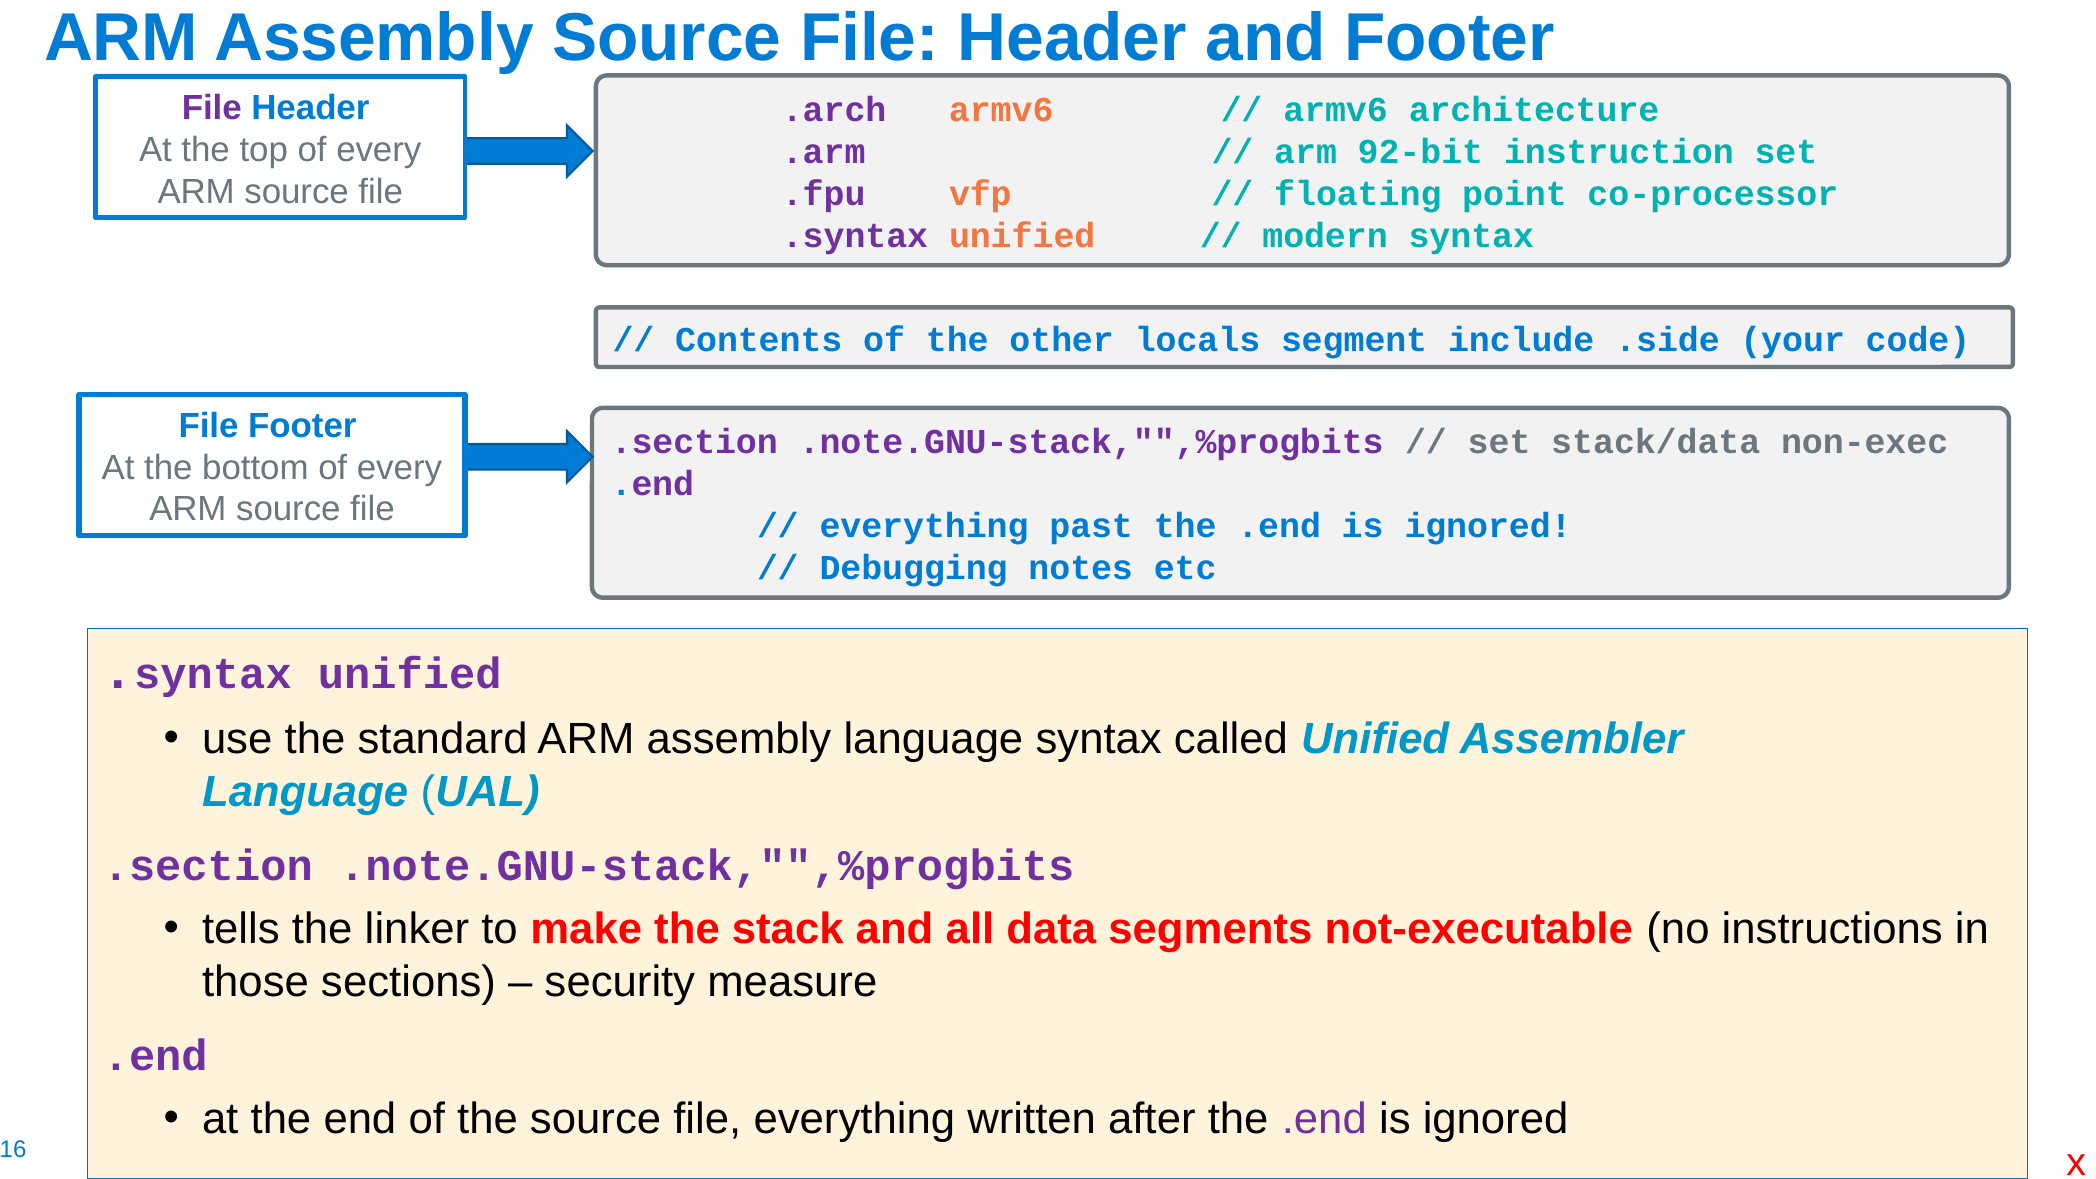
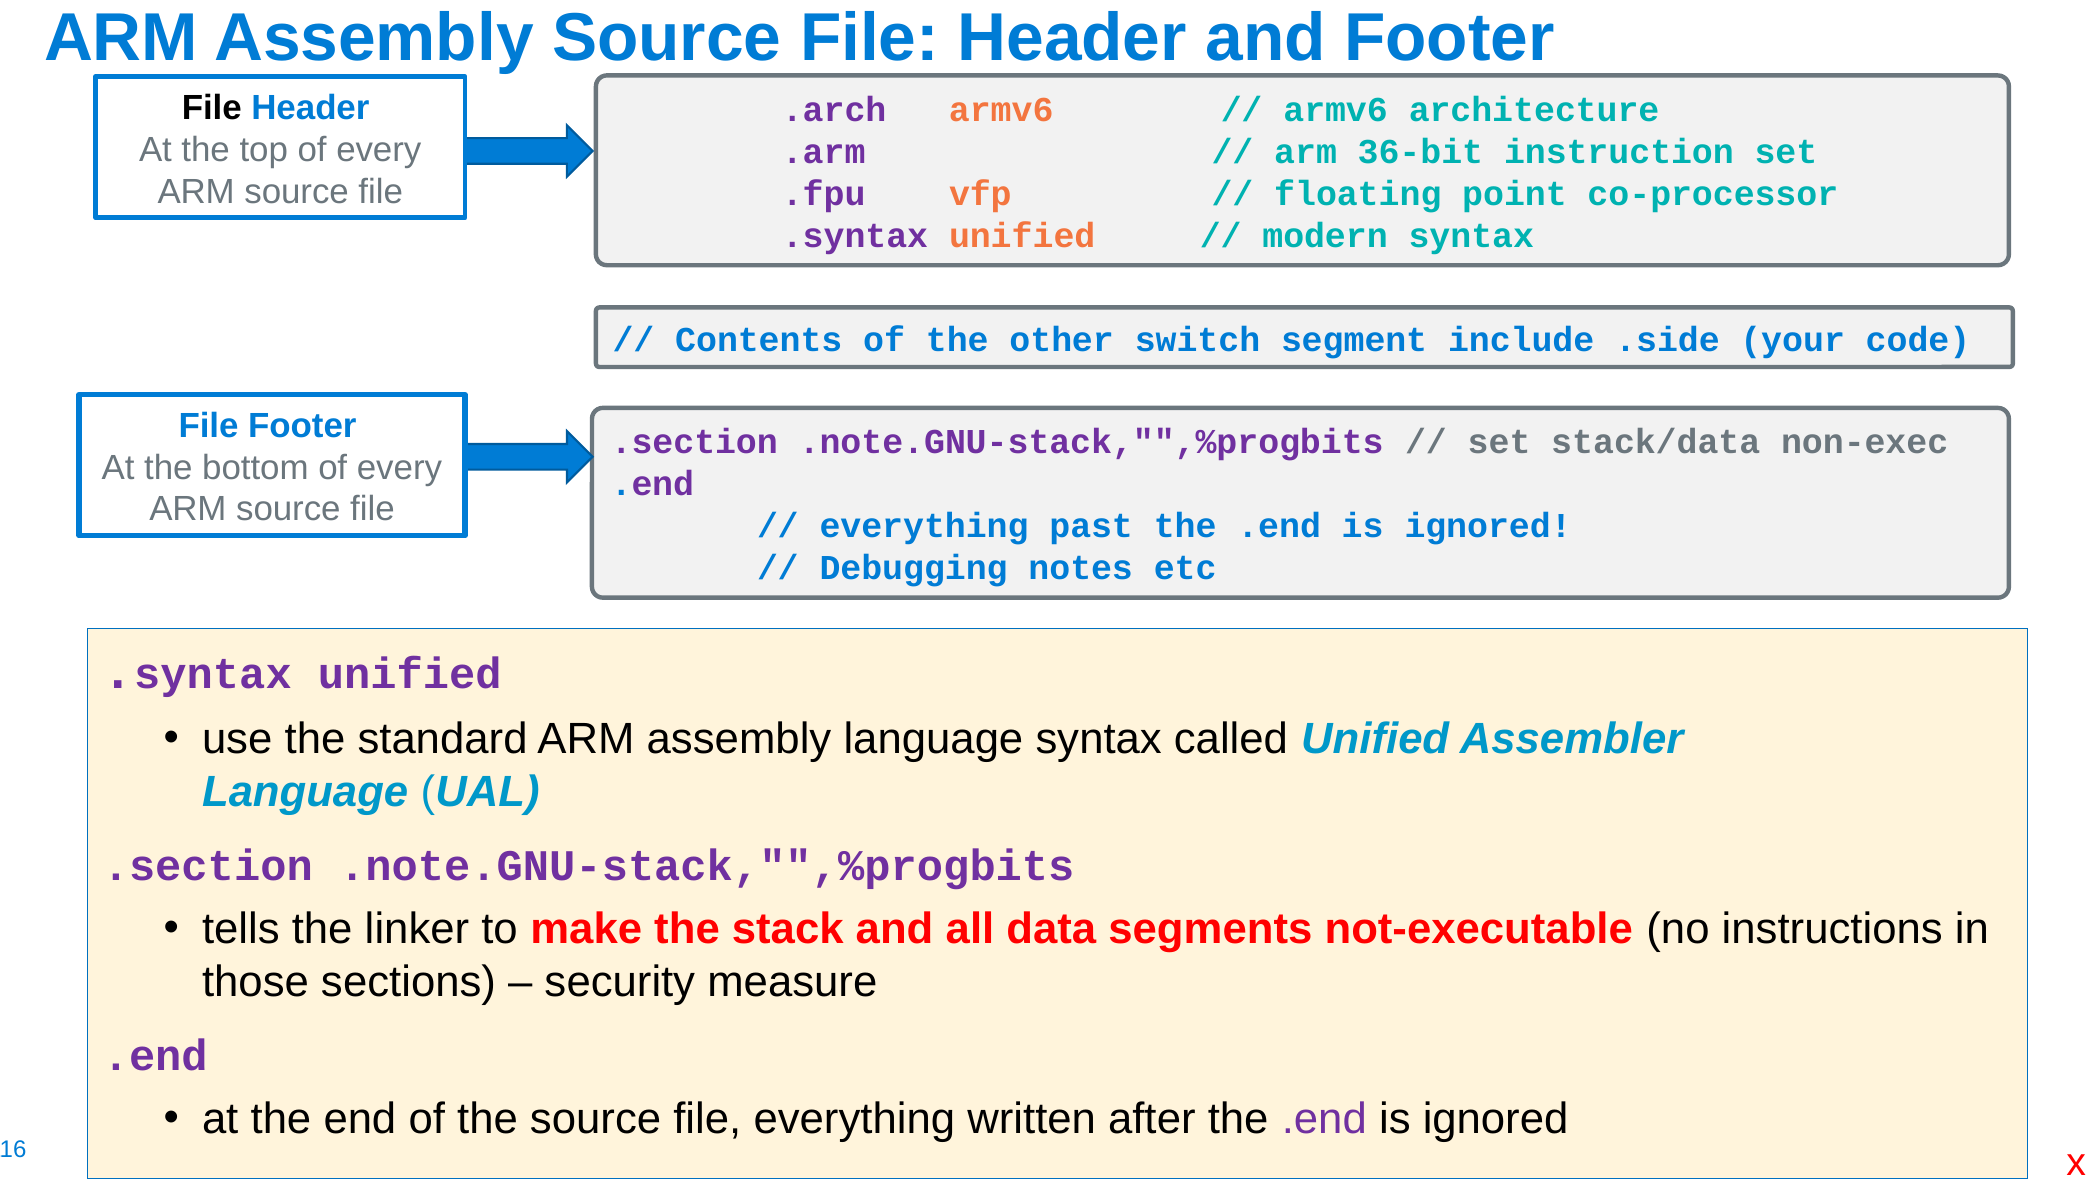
File colour: purple -> black (212, 108)
92-bit: 92-bit -> 36-bit (1420, 152)
locals: locals -> switch (1197, 340)
